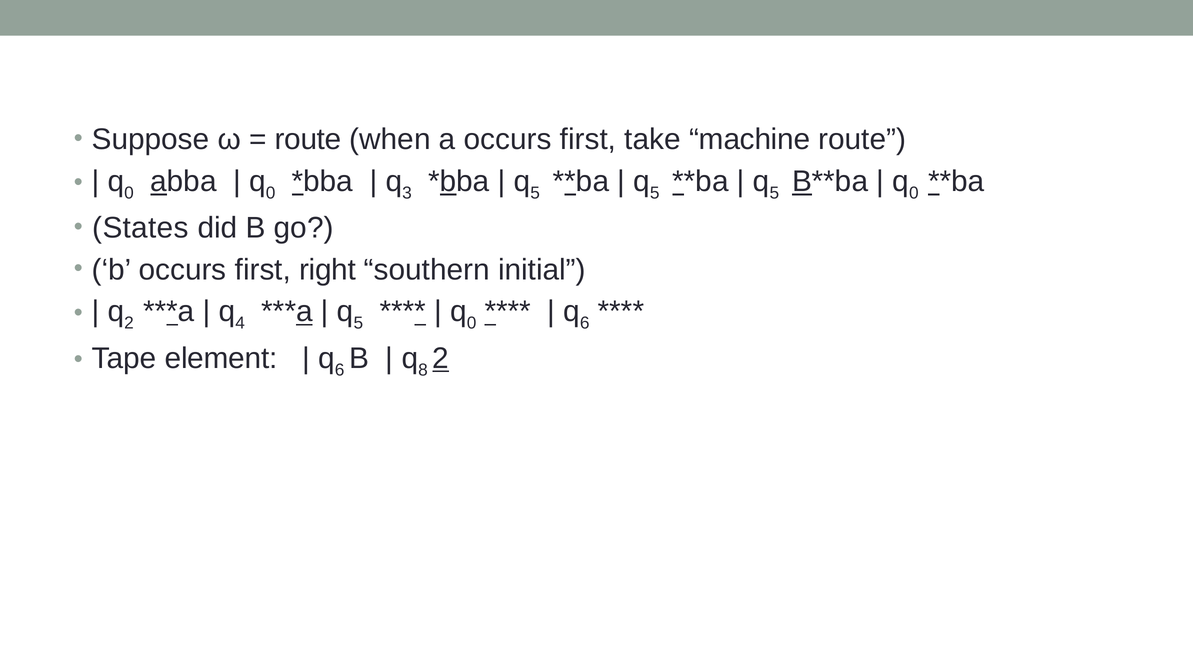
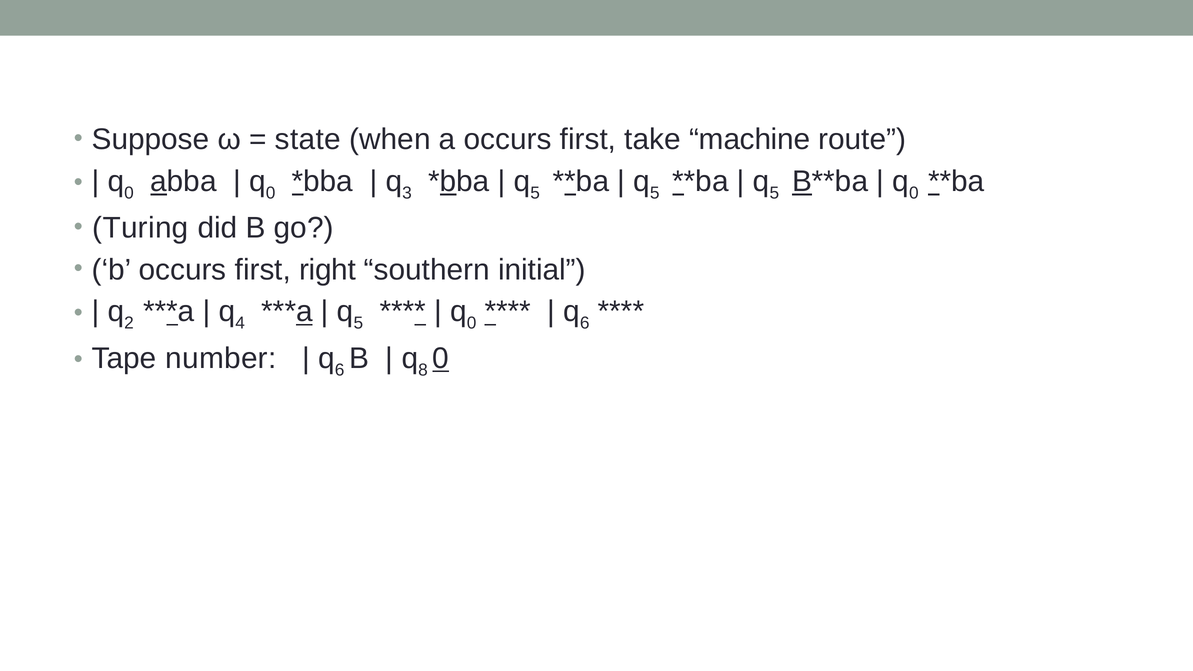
route: route -> state (308, 140)
States: States -> Turing (140, 228)
element: element -> number (221, 358)
2: 2 -> 0 (441, 358)
